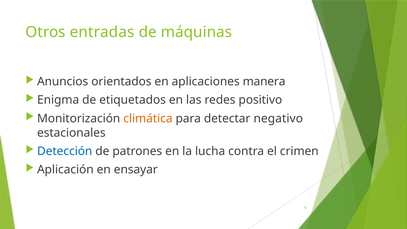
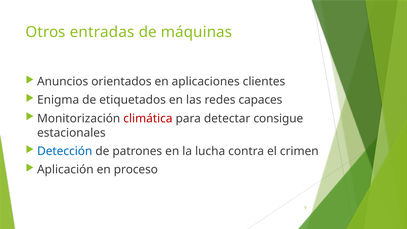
manera: manera -> clientes (264, 82)
positivo: positivo -> capaces (260, 100)
climática colour: orange -> red (148, 119)
negativo: negativo -> consigue (278, 119)
ensayar: ensayar -> proceso (136, 170)
